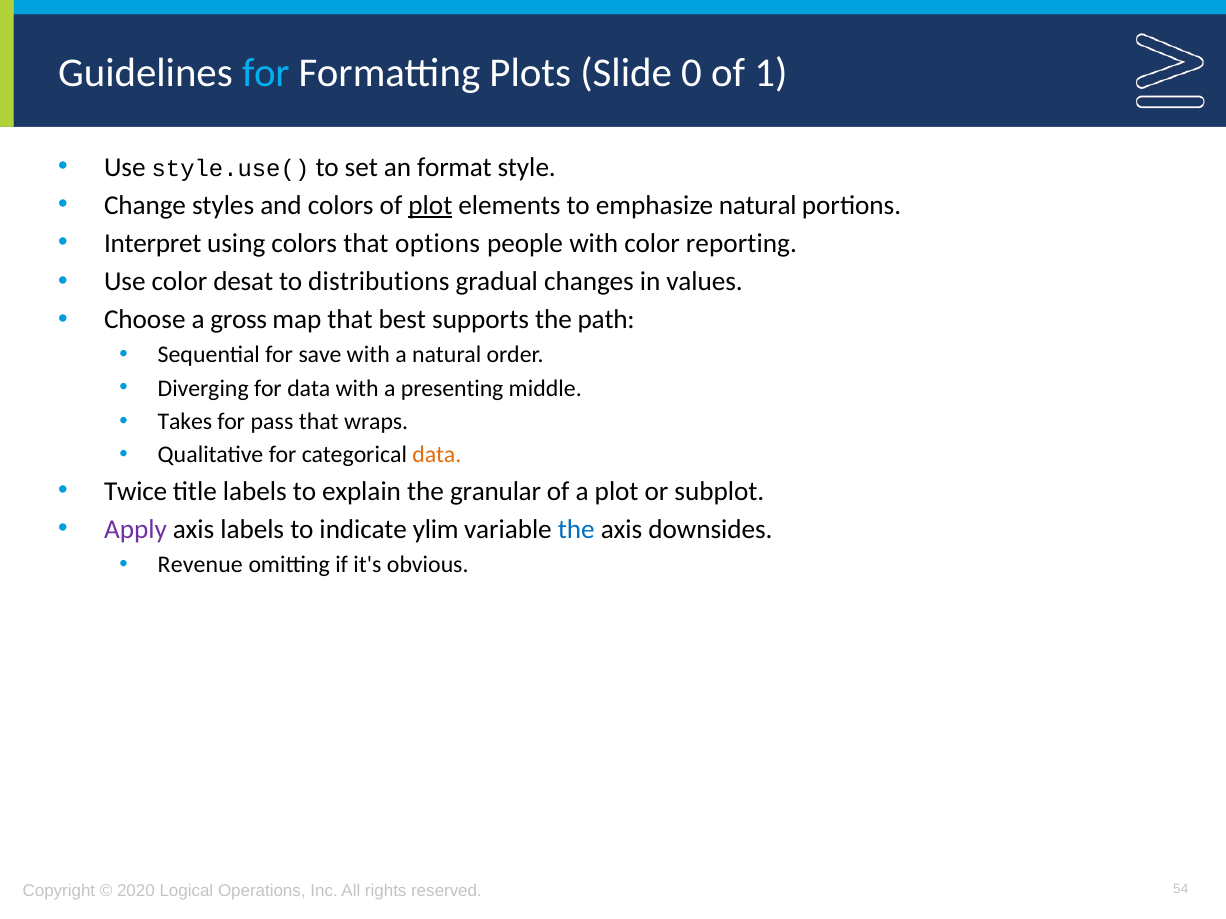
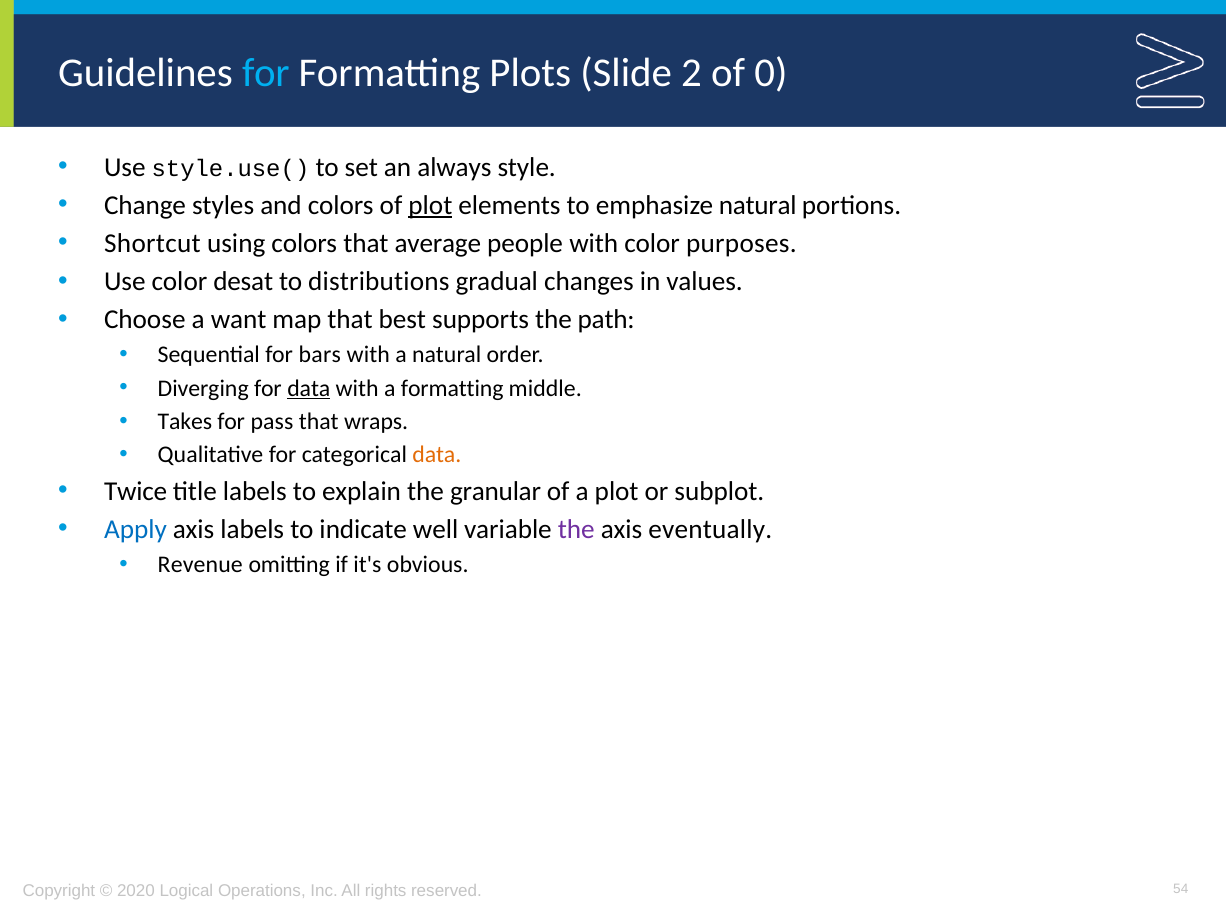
0: 0 -> 2 (691, 73)
1: 1 -> 0 (771, 73)
format: format -> always (454, 167)
Interpret: Interpret -> Shortcut (152, 244)
options: options -> average (438, 244)
reporting: reporting -> purposes (741, 244)
gross: gross -> want (239, 320)
save: save -> bars (320, 355)
data underline: none -> present (309, 389)
a presenting: presenting -> formatting (452, 389)
Apply colour: purple -> blue (135, 530)
ylim: ylim -> well (436, 530)
the colour: blue -> purple (576, 530)
downsides: downsides -> eventually (710, 530)
